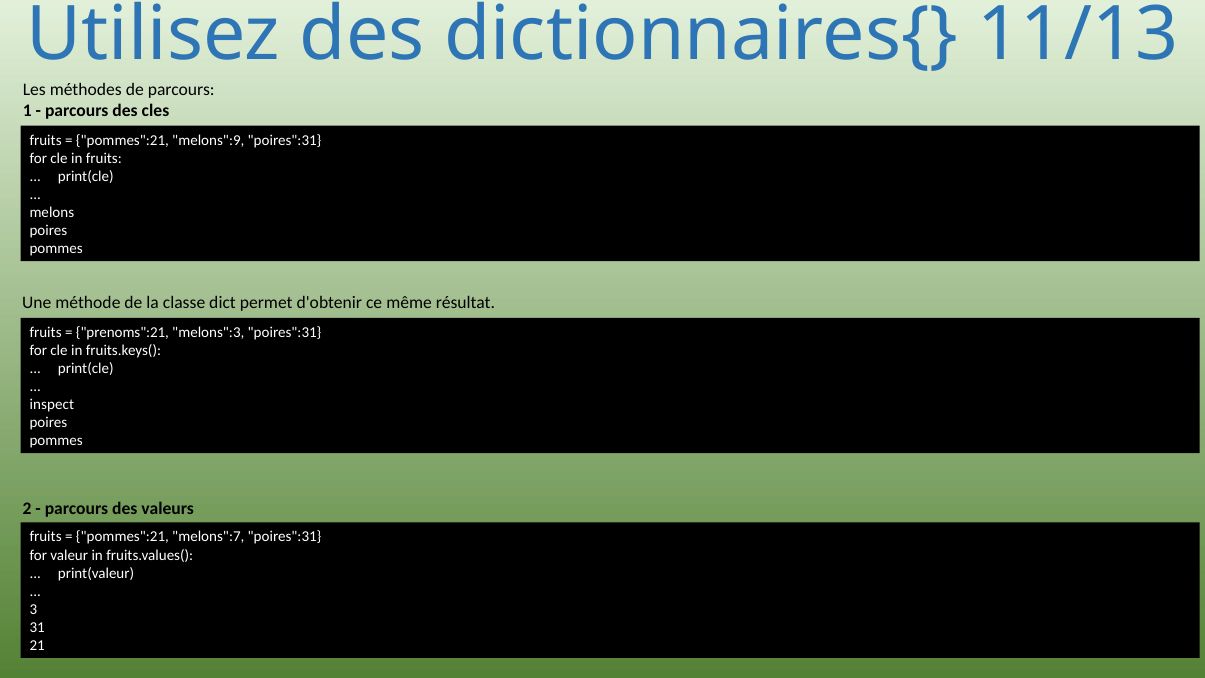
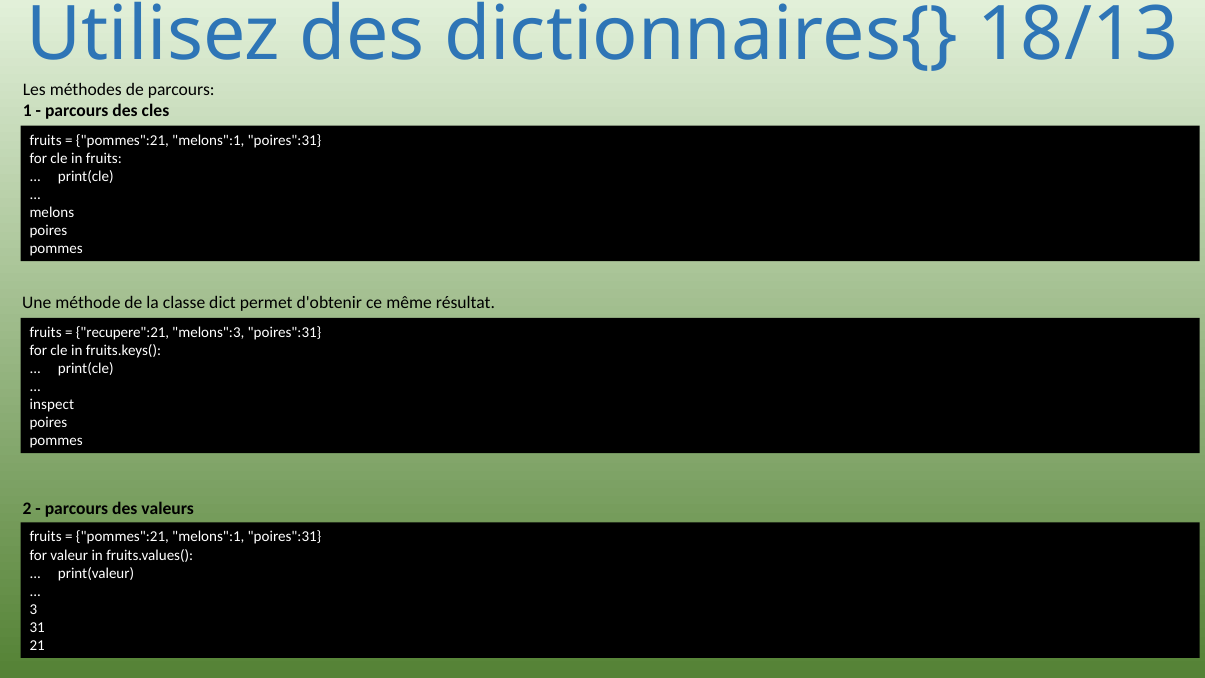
11/13: 11/13 -> 18/13 (1078, 35)
melons":9: melons":9 -> melons":1 (208, 140)
prenoms":21: prenoms":21 -> recupere":21 (122, 332)
melons":7: melons":7 -> melons":1 (208, 537)
